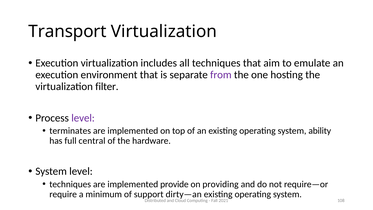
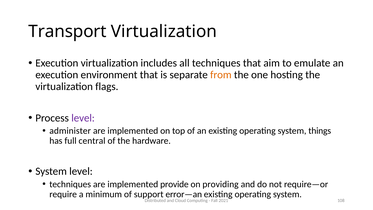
from colour: purple -> orange (221, 75)
filter: filter -> flags (107, 87)
terminates: terminates -> administer (70, 131)
ability: ability -> things (320, 131)
dirty—an: dirty—an -> error—an (184, 194)
